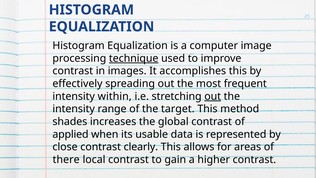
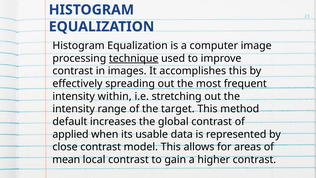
out underline: present -> none (213, 96)
shades: shades -> default (70, 121)
clearly: clearly -> model (141, 147)
there: there -> mean (66, 159)
